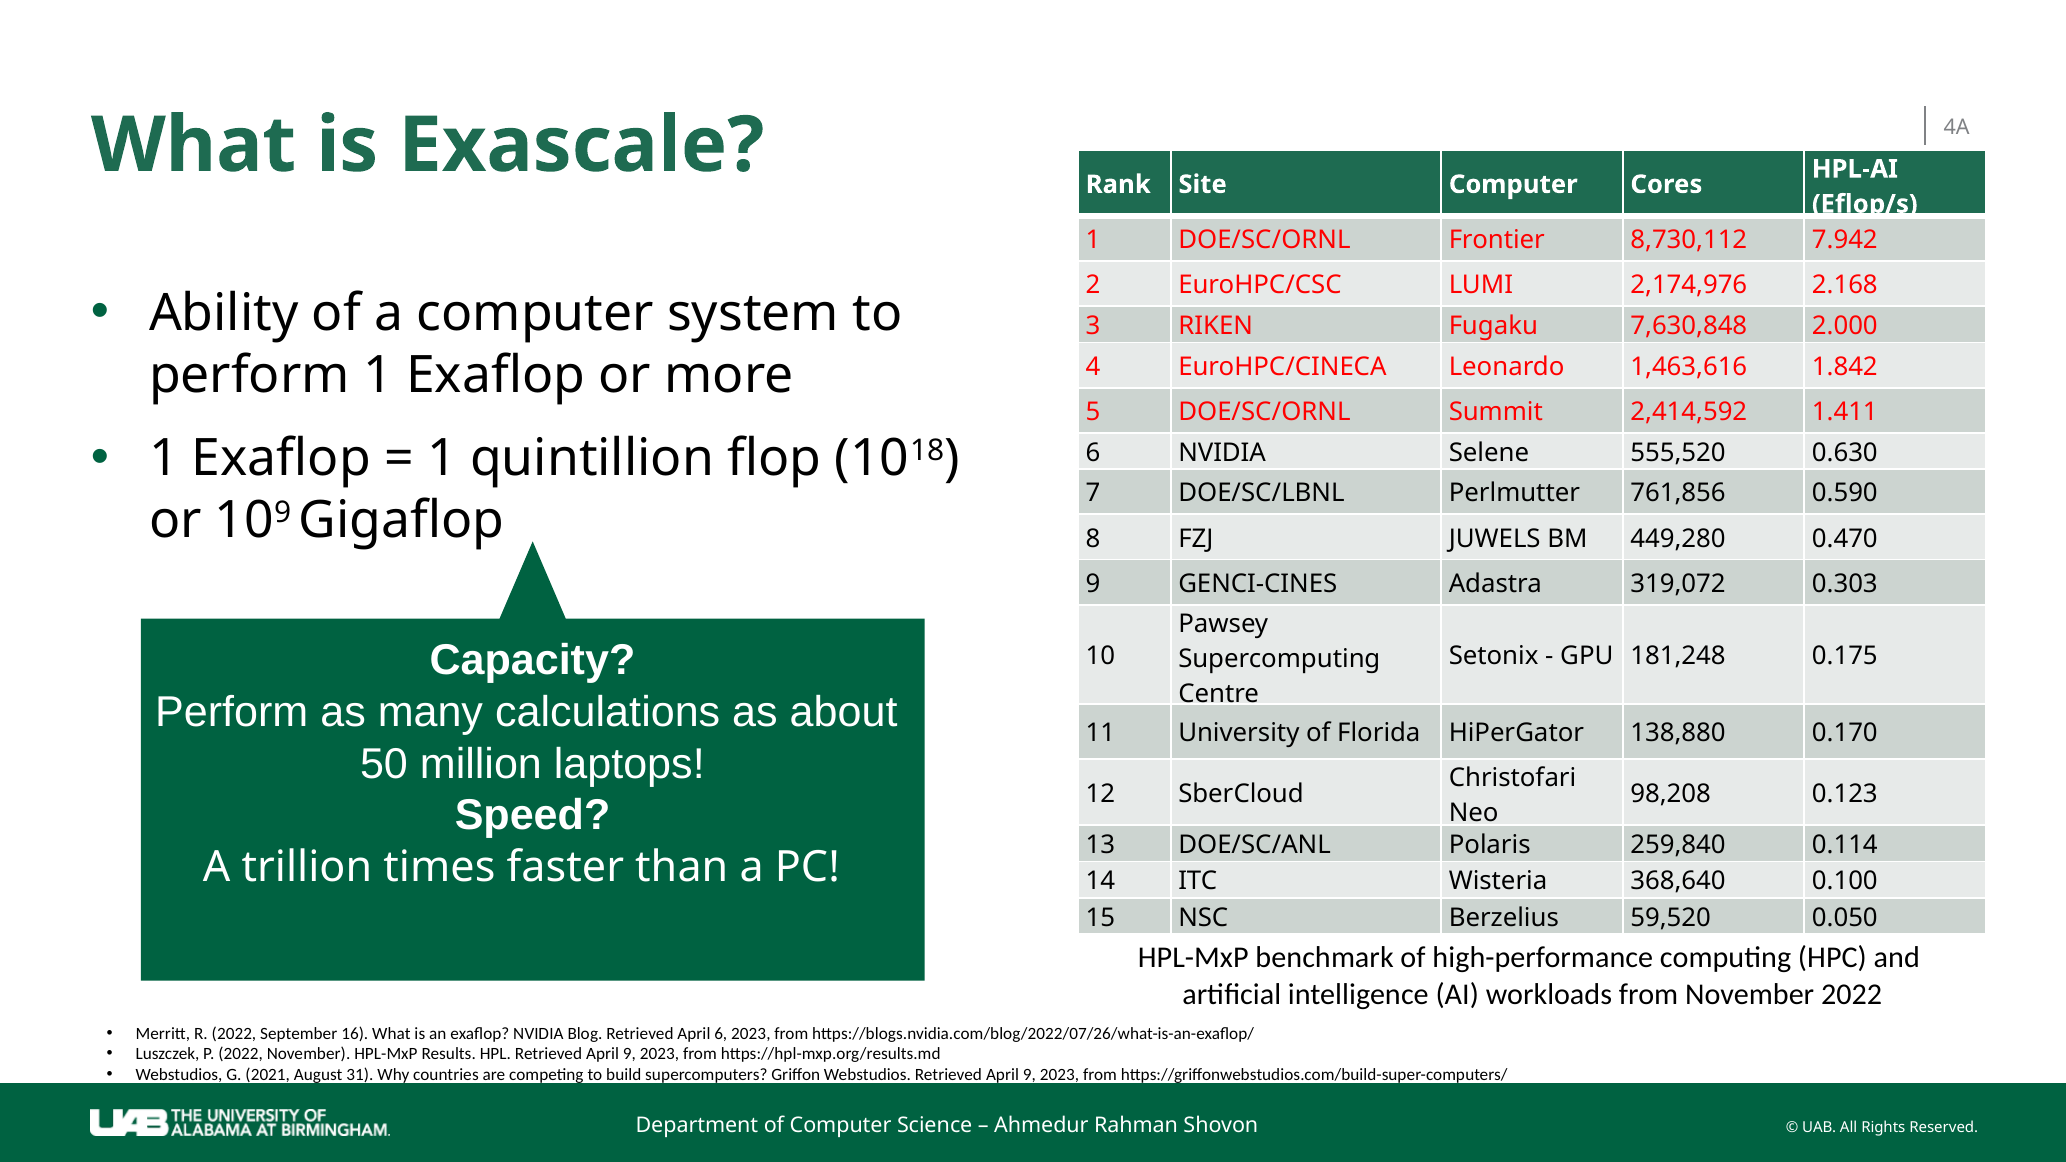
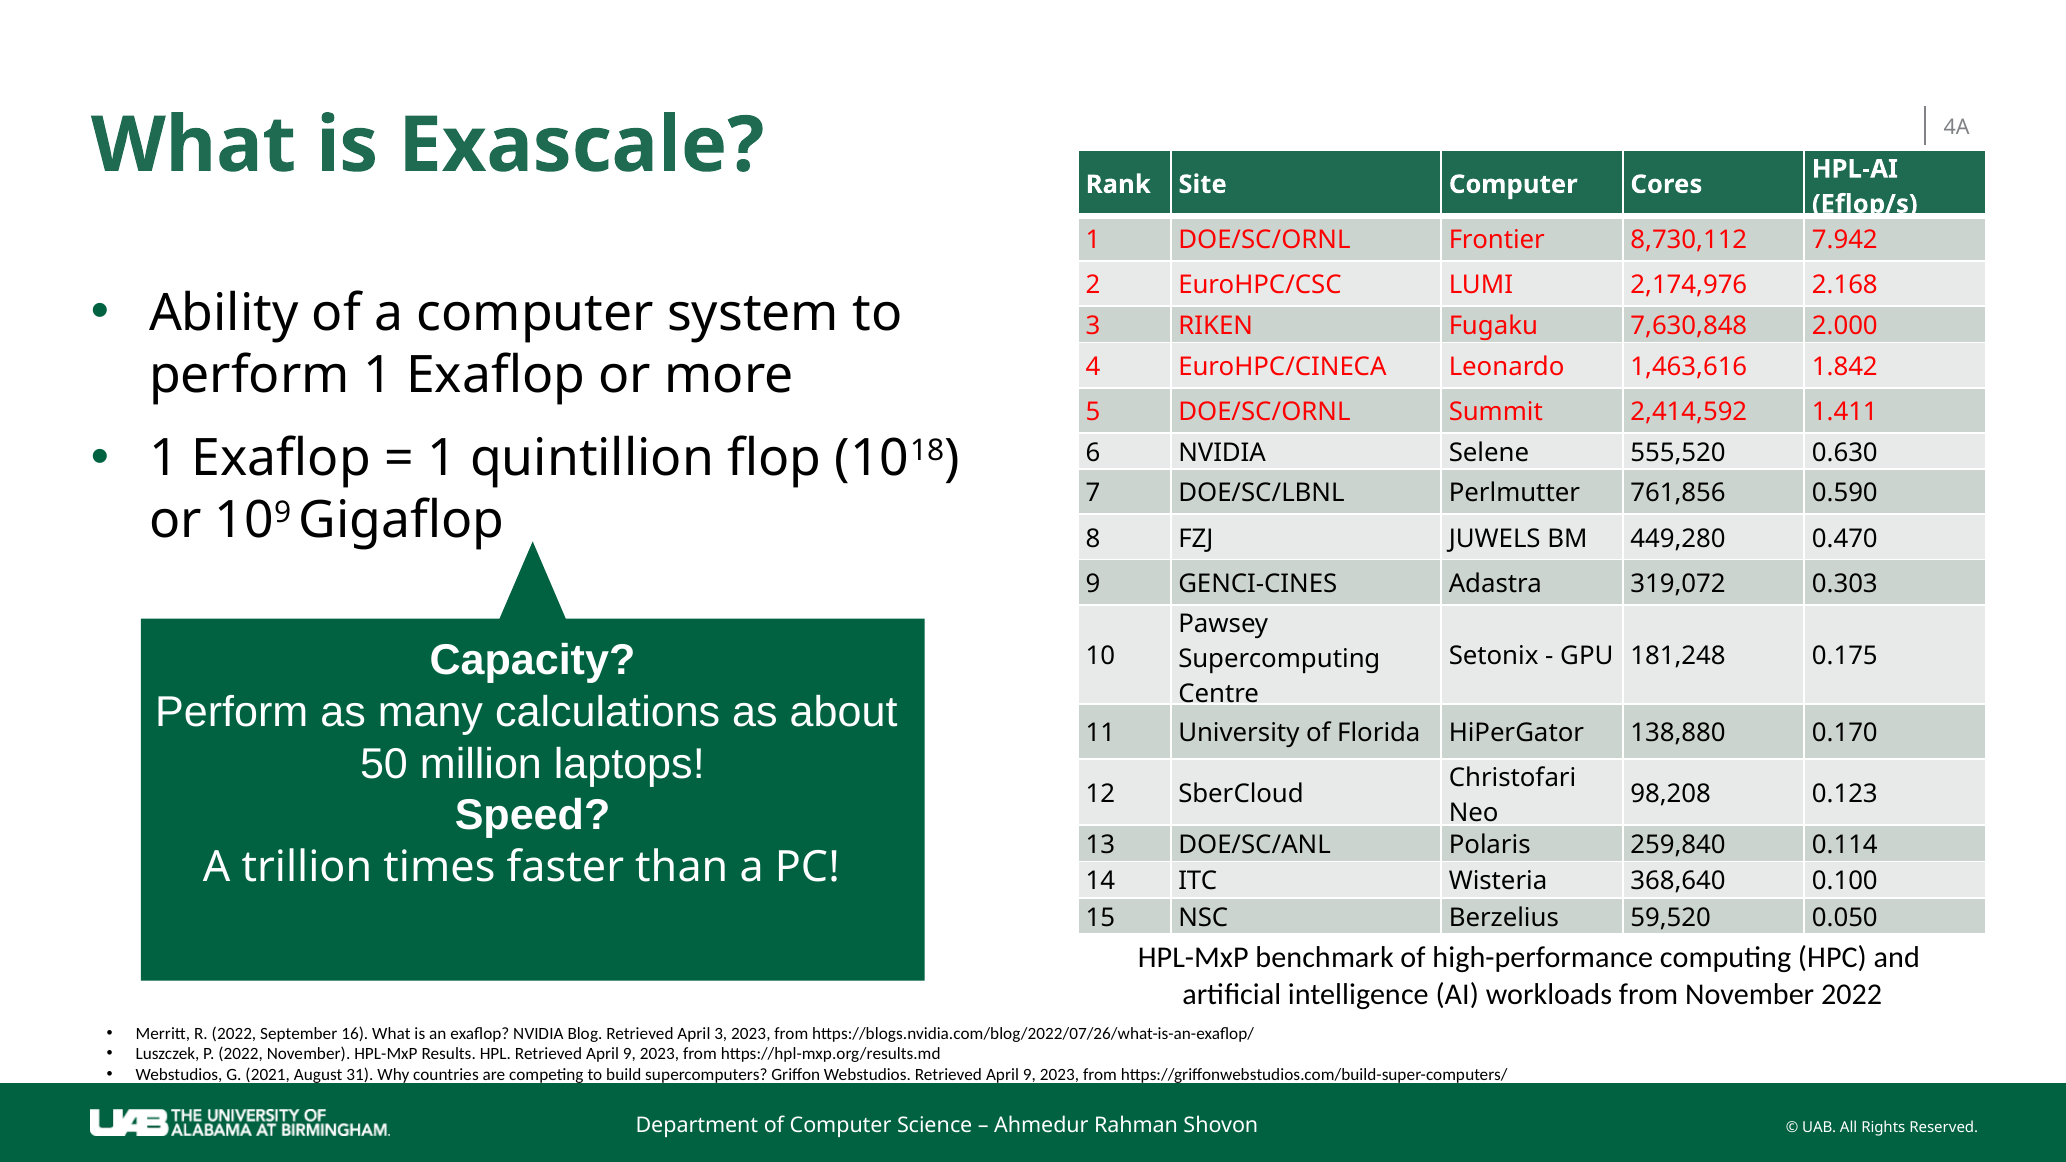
April 6: 6 -> 3 (721, 1034)
